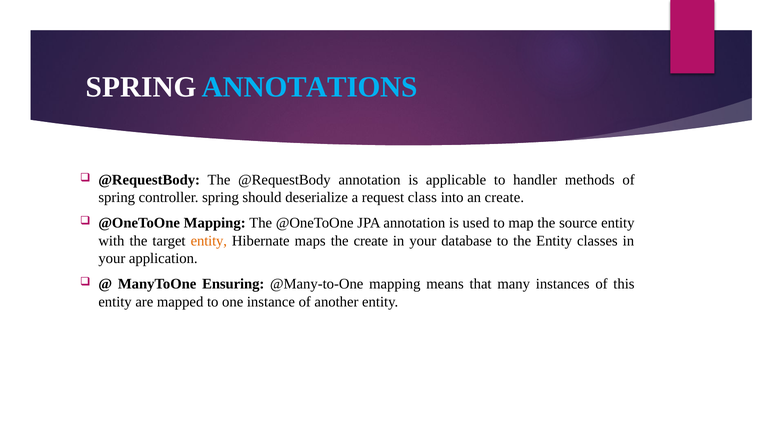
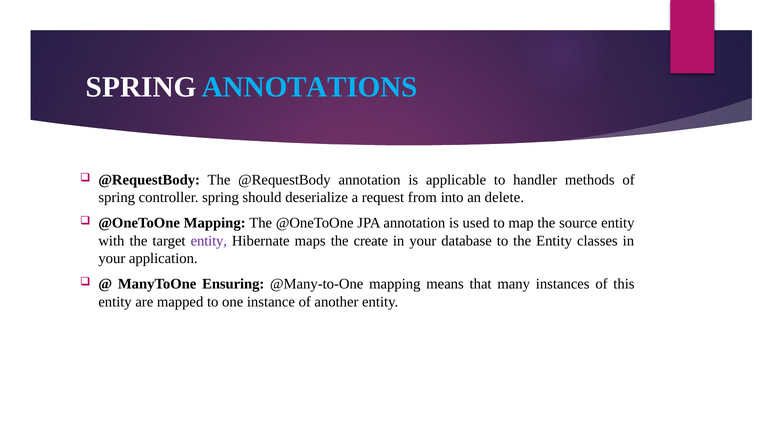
class: class -> from (422, 198)
an create: create -> delete (504, 198)
entity colour: orange -> purple (209, 241)
